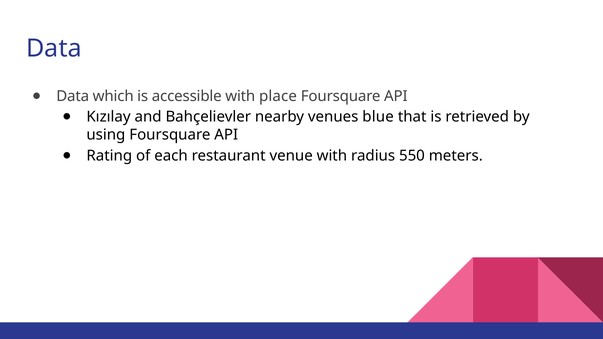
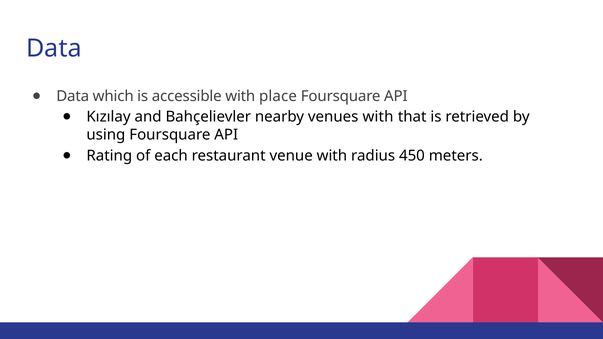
venues blue: blue -> with (378, 117)
550: 550 -> 450 (412, 156)
